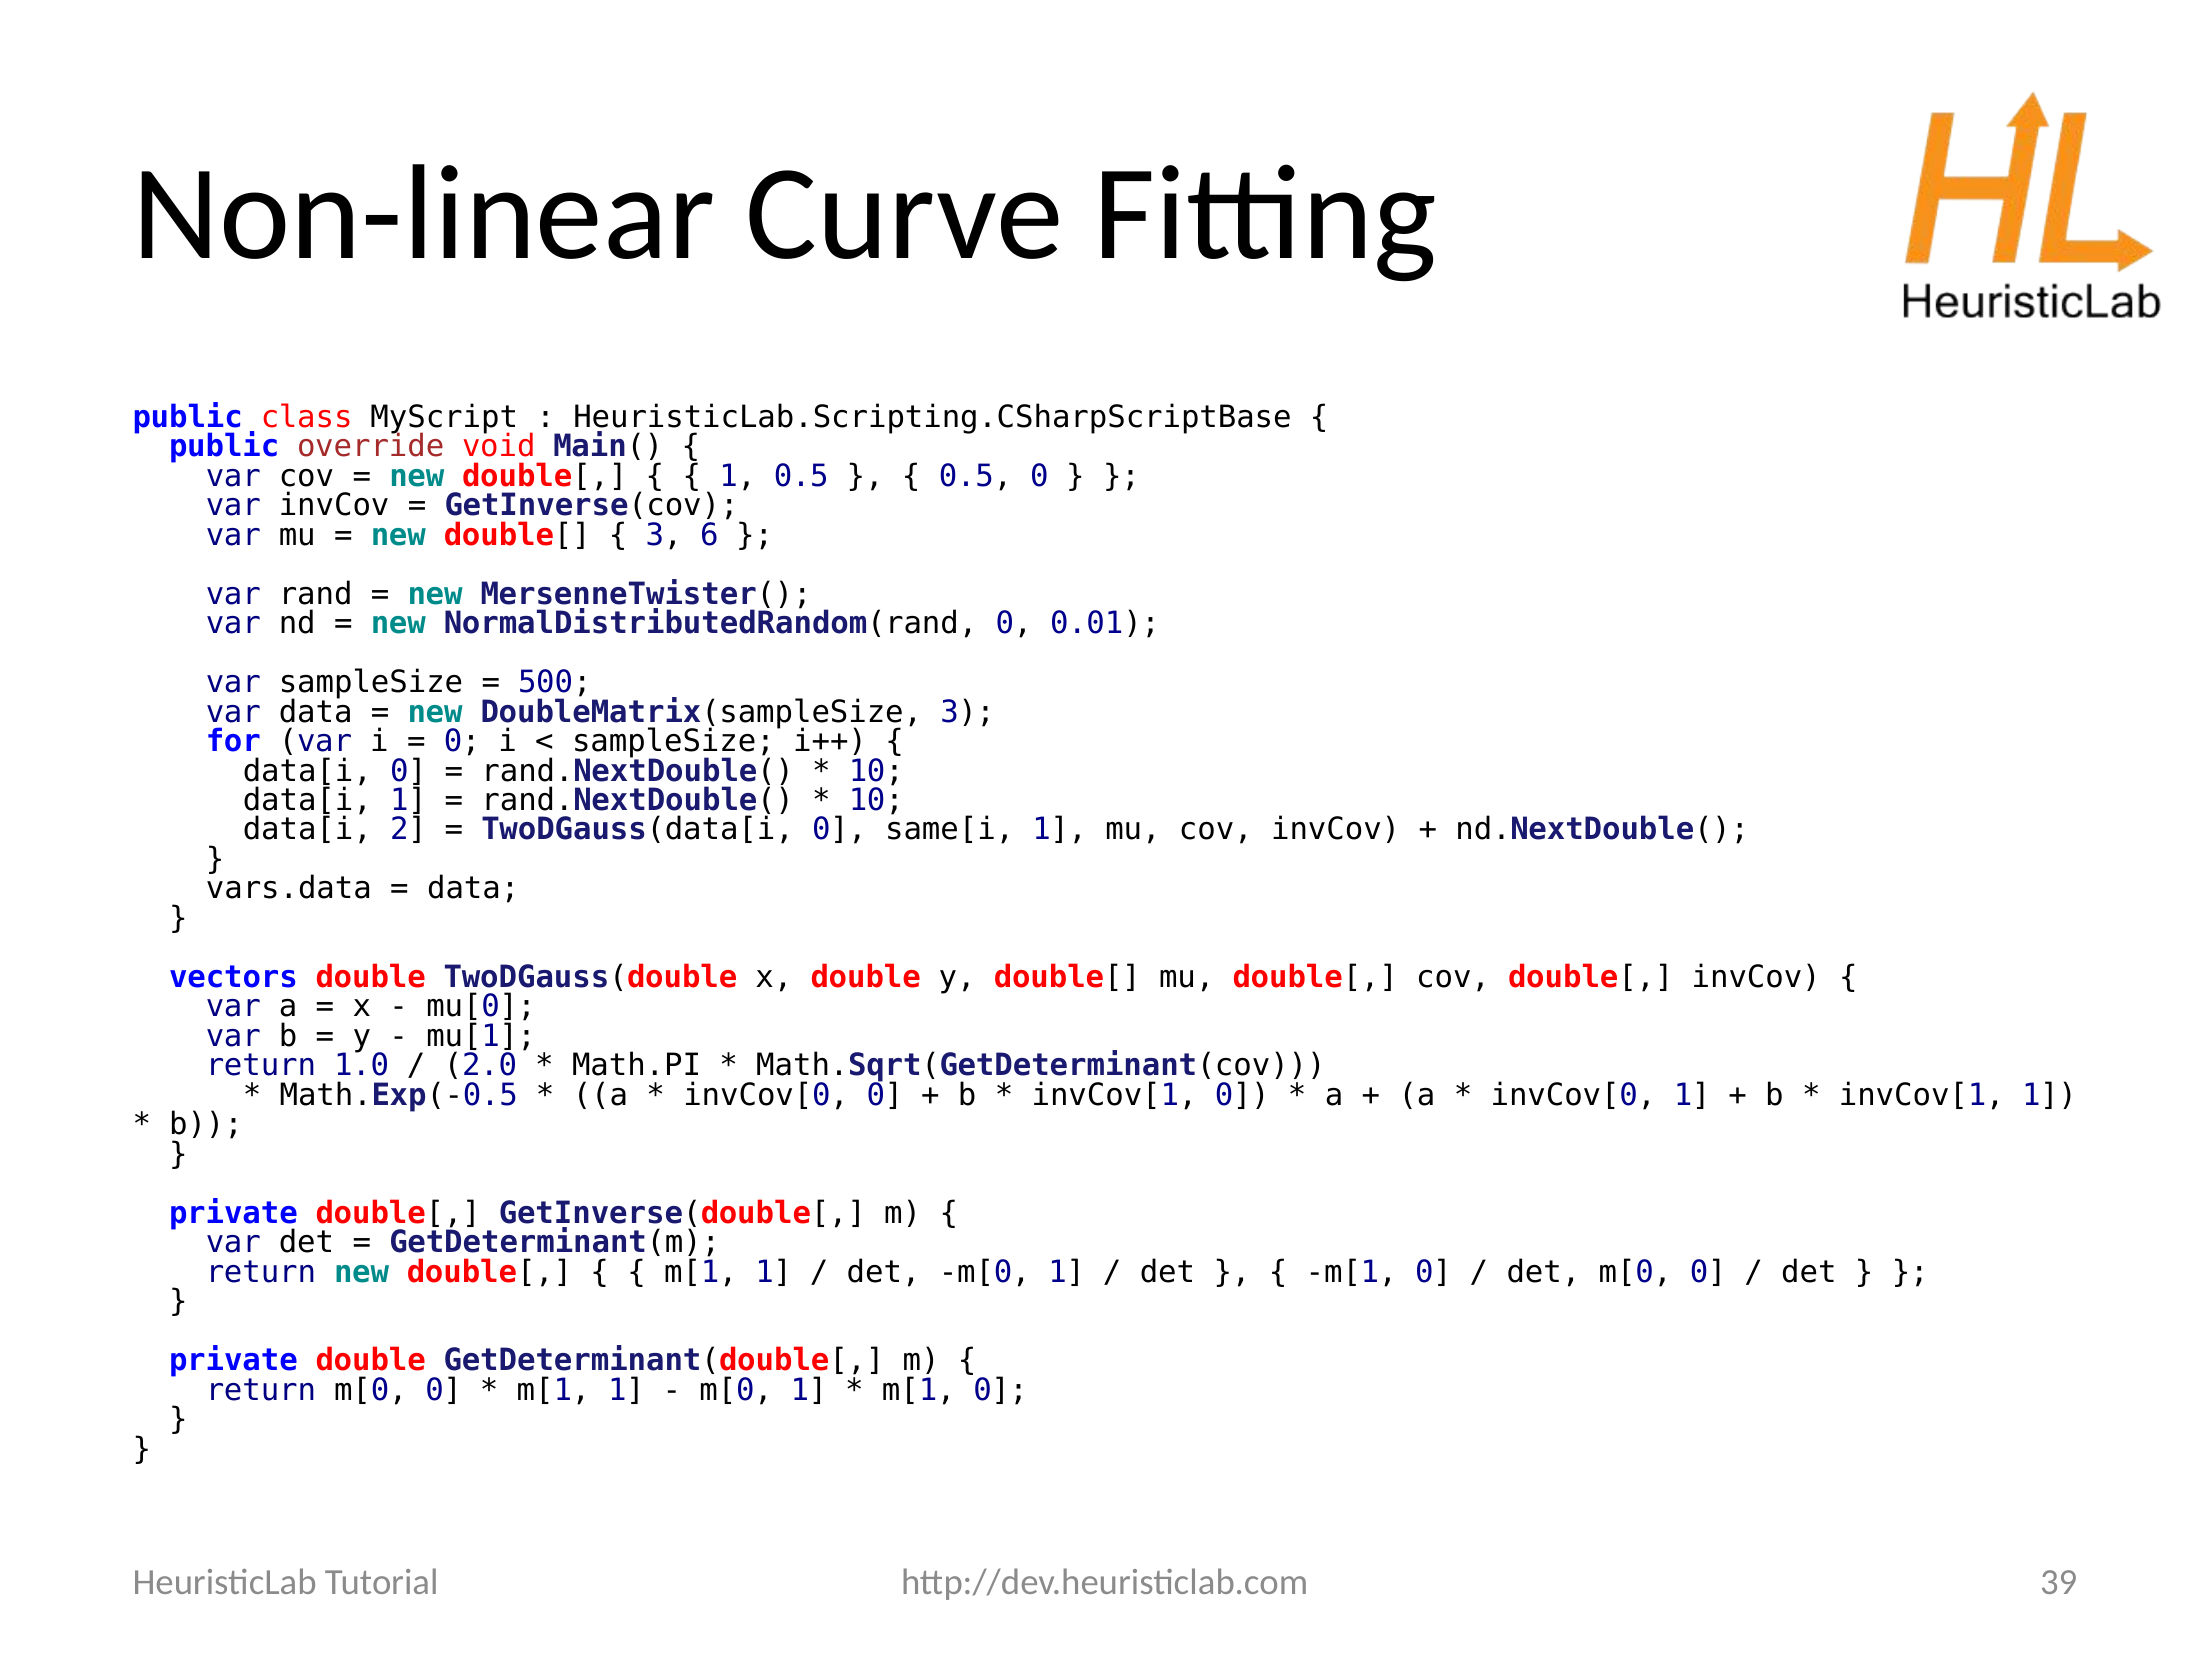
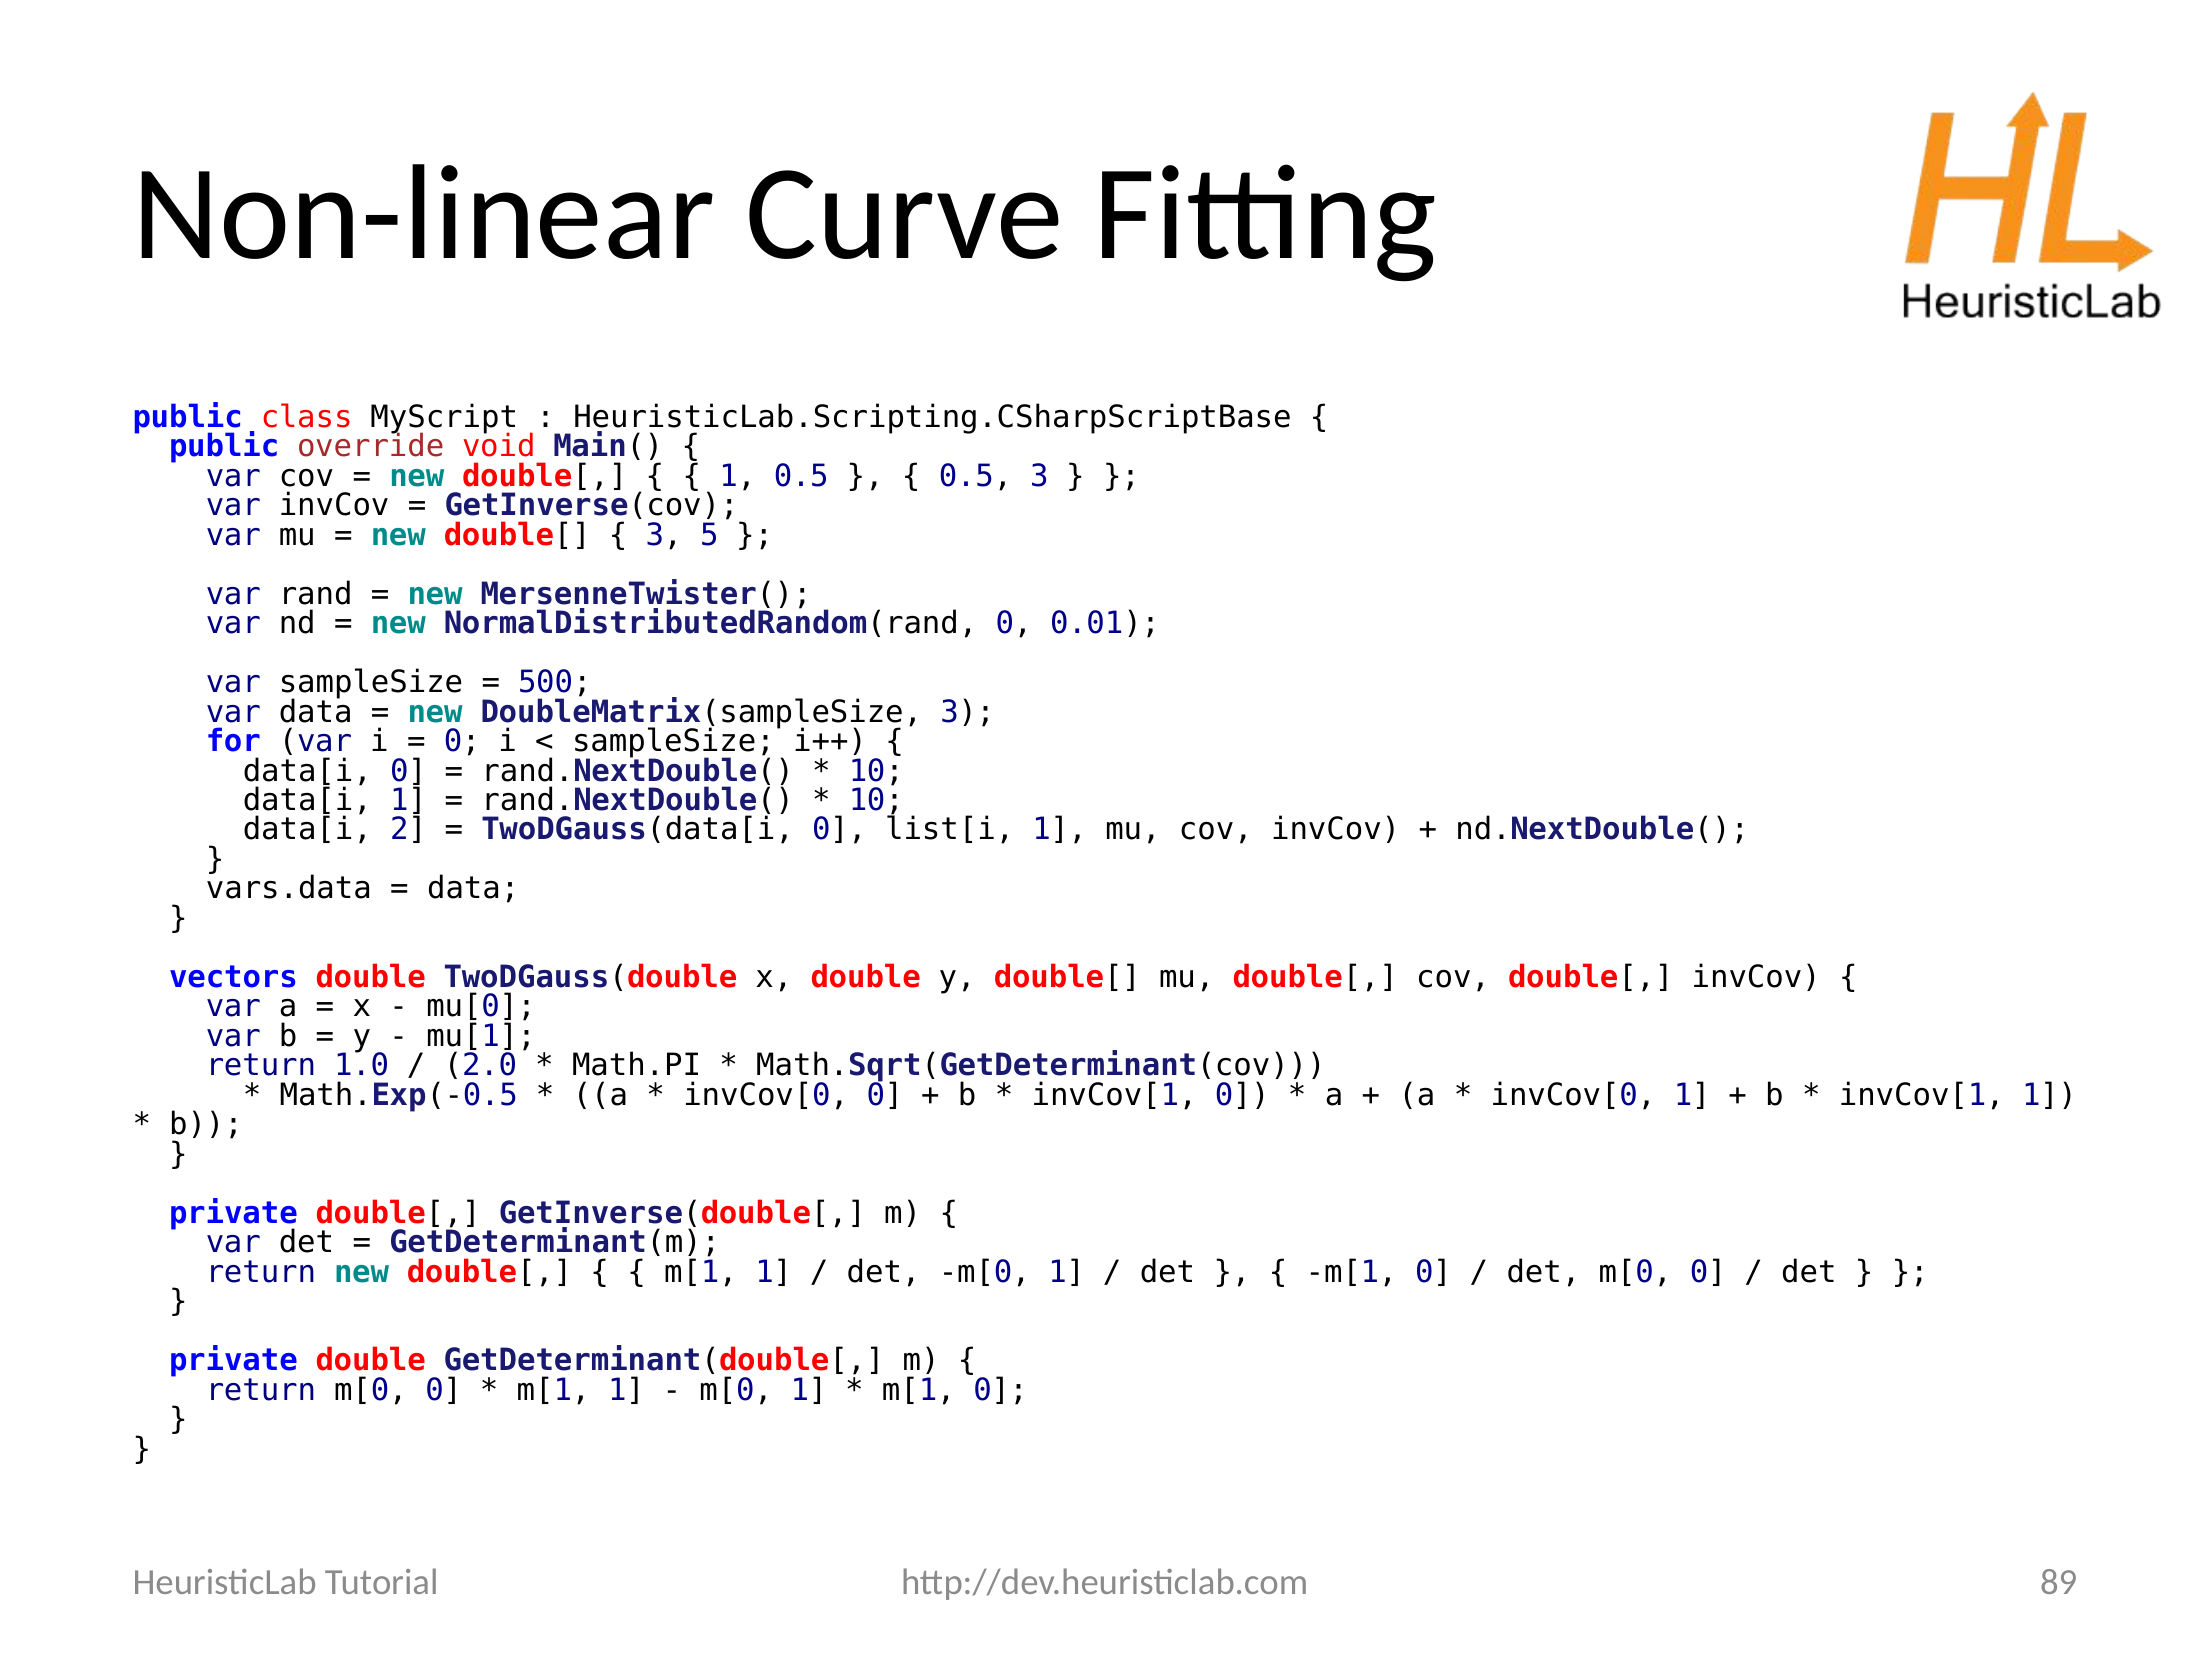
0.5 0: 0 -> 3 (1039, 476)
6: 6 -> 5 (709, 535)
same[i: same[i -> list[i (950, 830)
39: 39 -> 89 (2059, 1583)
